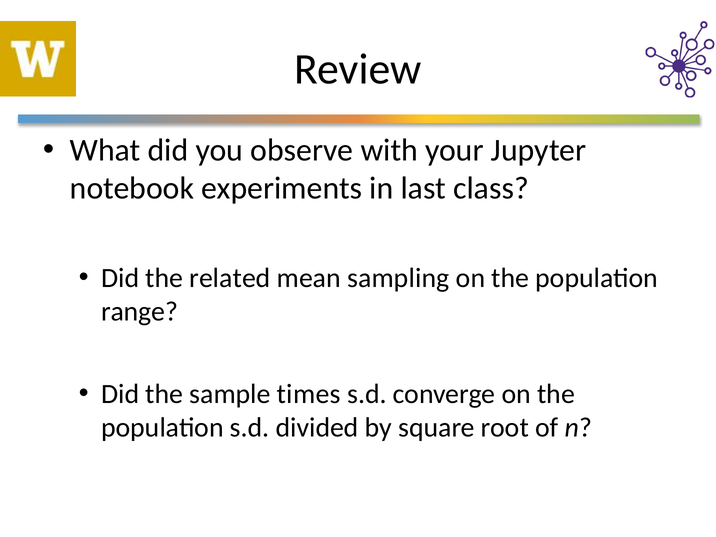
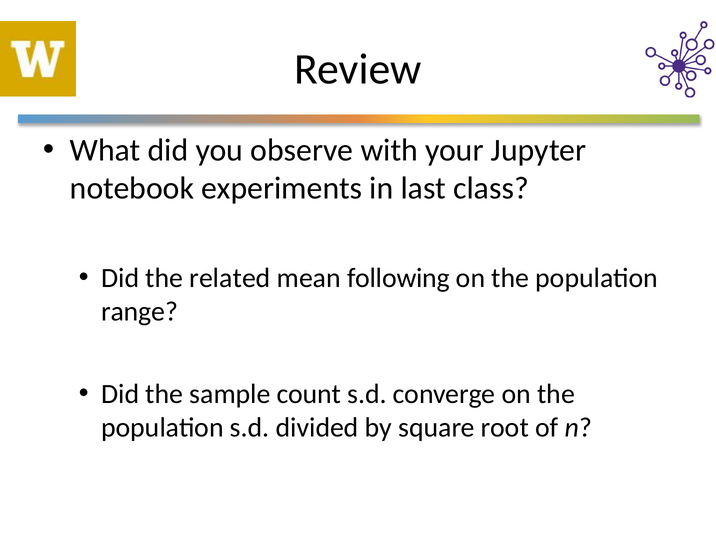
sampling: sampling -> following (398, 278)
times: times -> count (309, 394)
